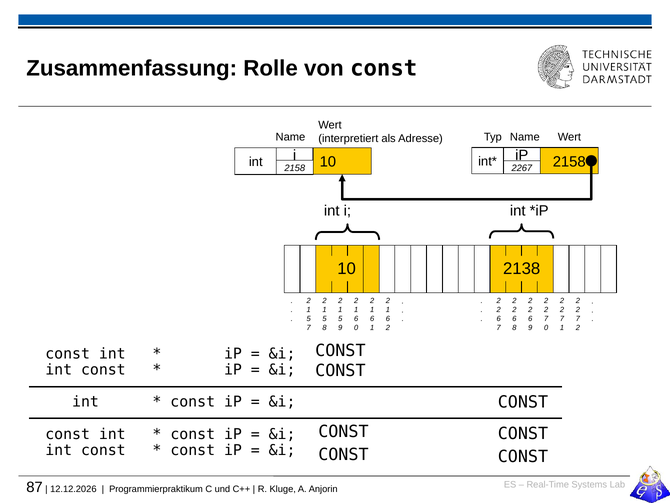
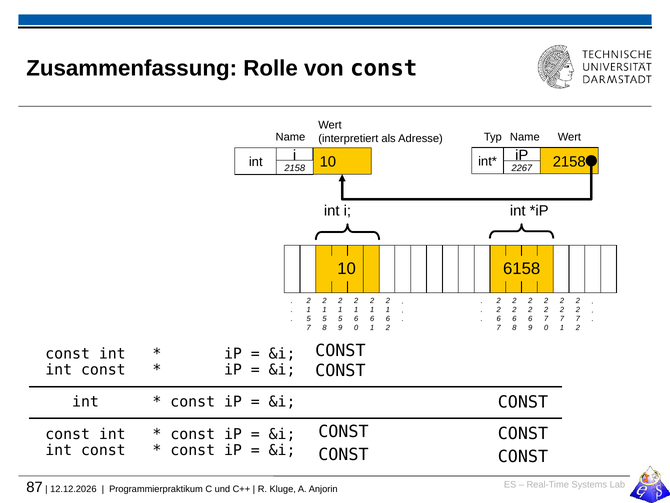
2138: 2138 -> 6158 (522, 268)
